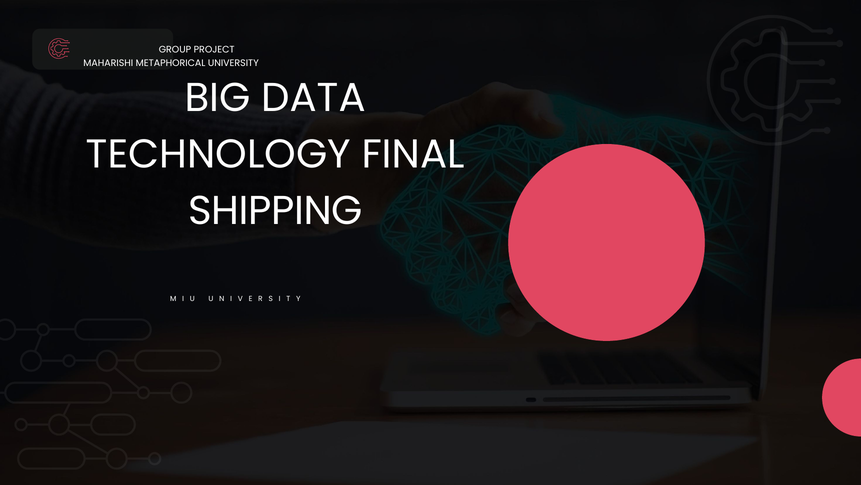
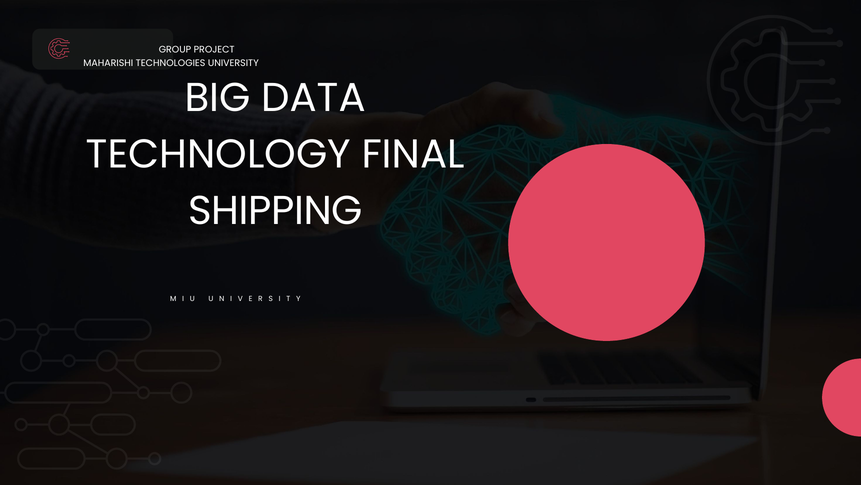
METAPHORICAL: METAPHORICAL -> TECHNOLOGIES (171, 63)
